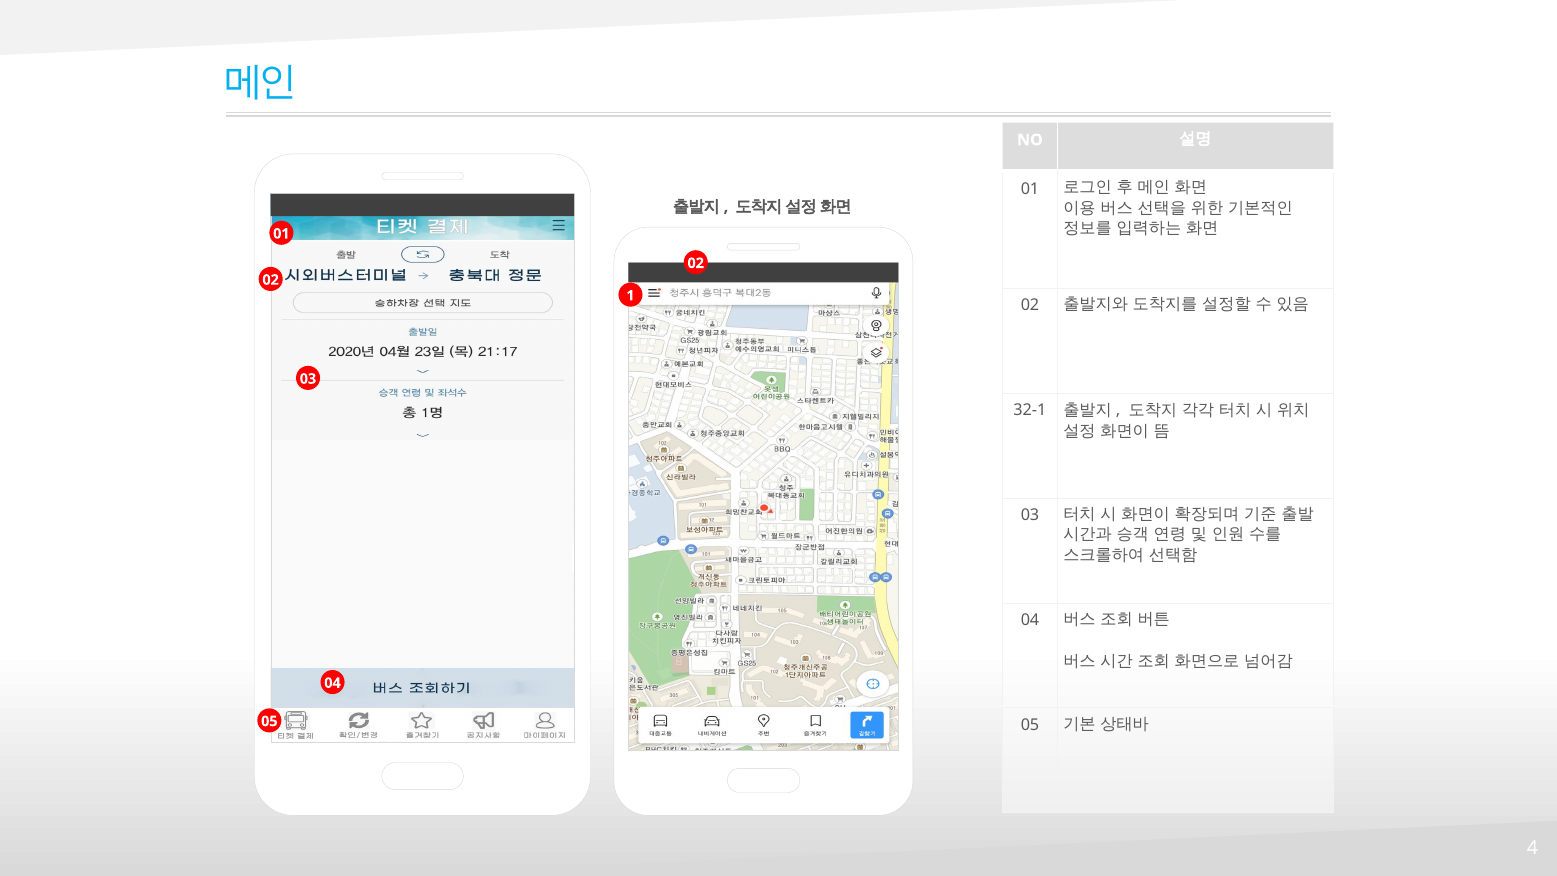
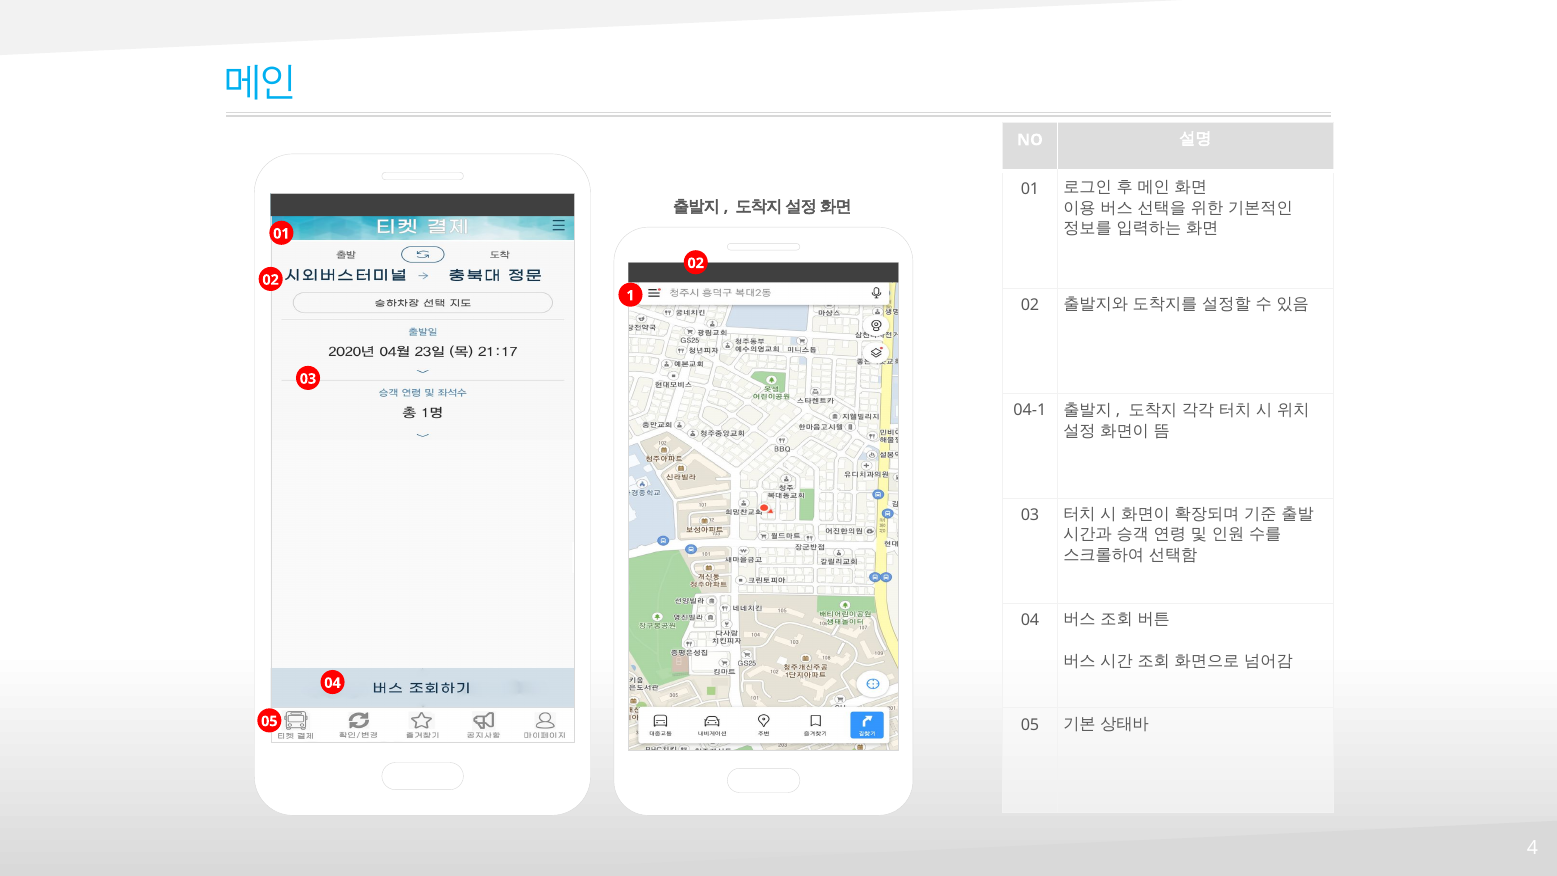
32-1: 32-1 -> 04-1 (1030, 410)
